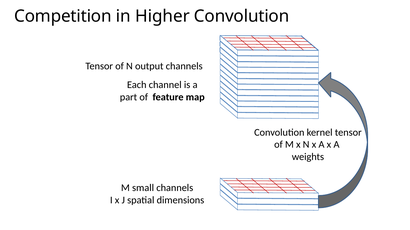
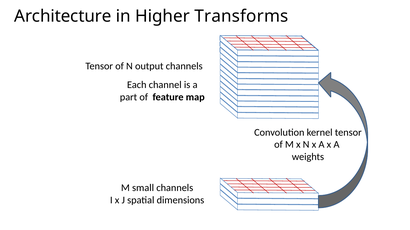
Competition: Competition -> Architecture (63, 16)
Higher Convolution: Convolution -> Transforms (241, 16)
